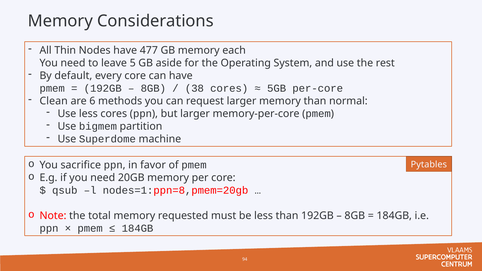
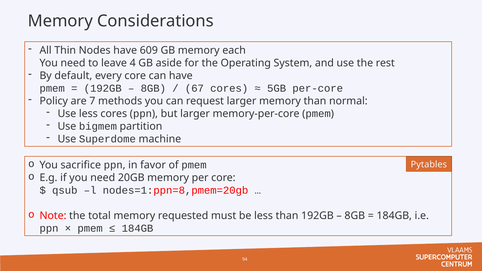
477: 477 -> 609 (149, 50)
5: 5 -> 4 (133, 63)
38: 38 -> 67 (194, 88)
Clean: Clean -> Policy (54, 101)
6: 6 -> 7 (92, 101)
